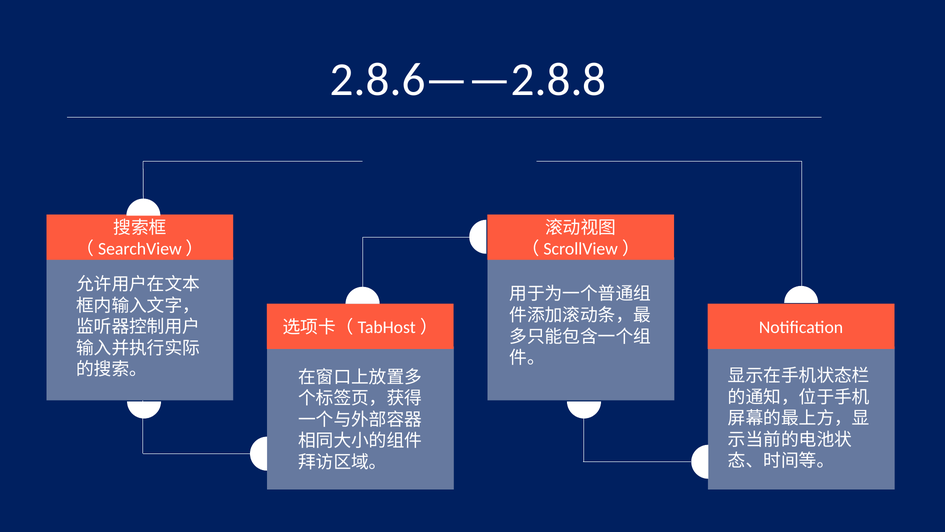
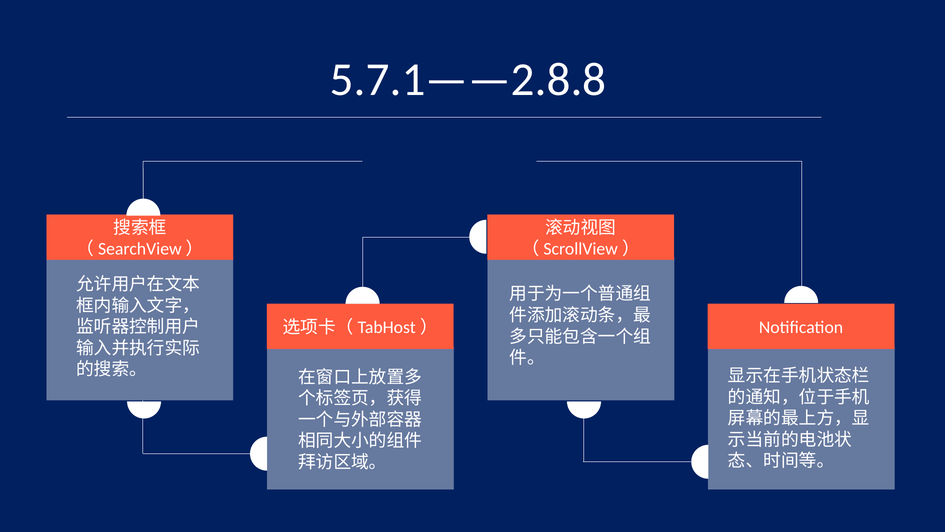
2.8.6——2.8.8: 2.8.6——2.8.8 -> 5.7.1——2.8.8 (468, 80)
